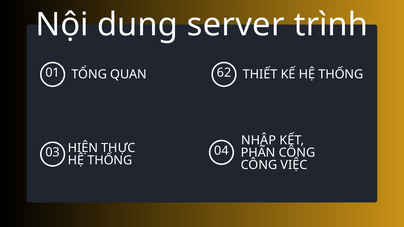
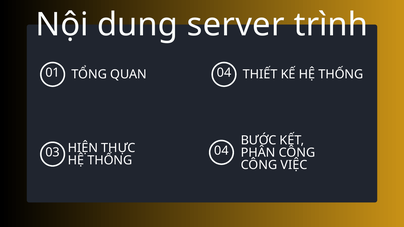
QUAN 62: 62 -> 04 (224, 73)
NHẬP: NHẬP -> BƯỚC (259, 140)
